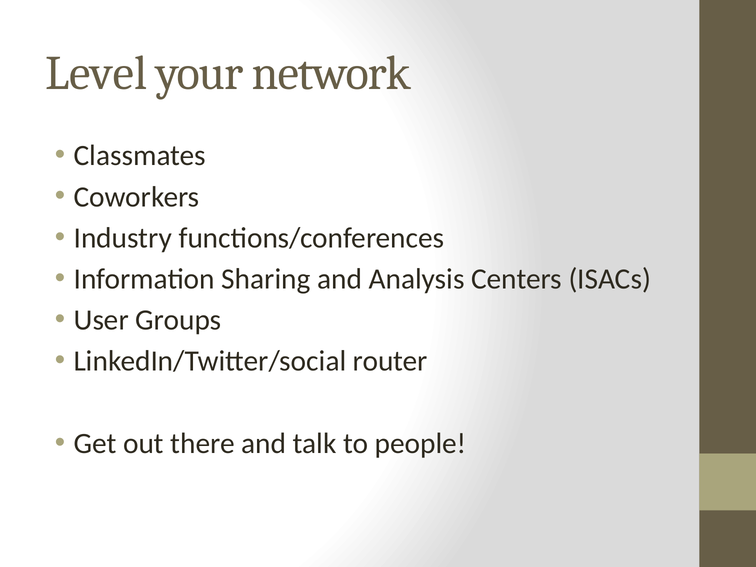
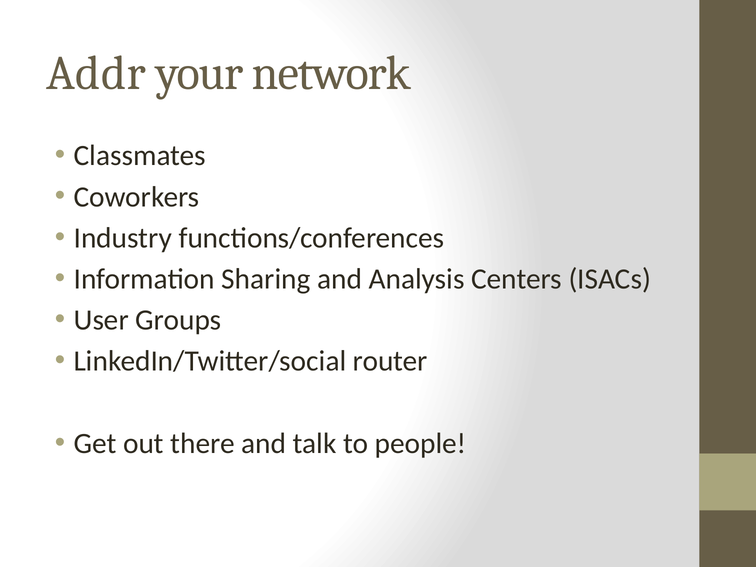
Level: Level -> Addr (96, 73)
